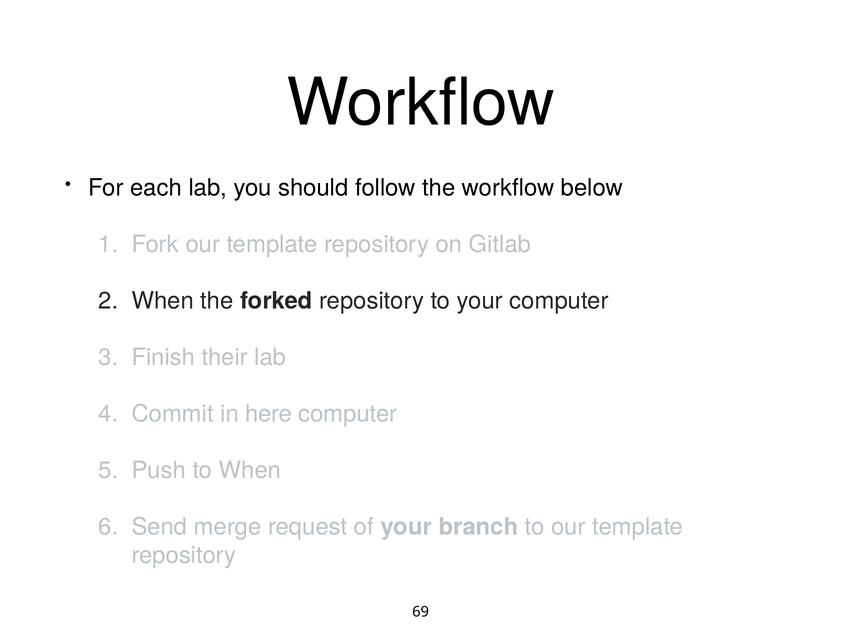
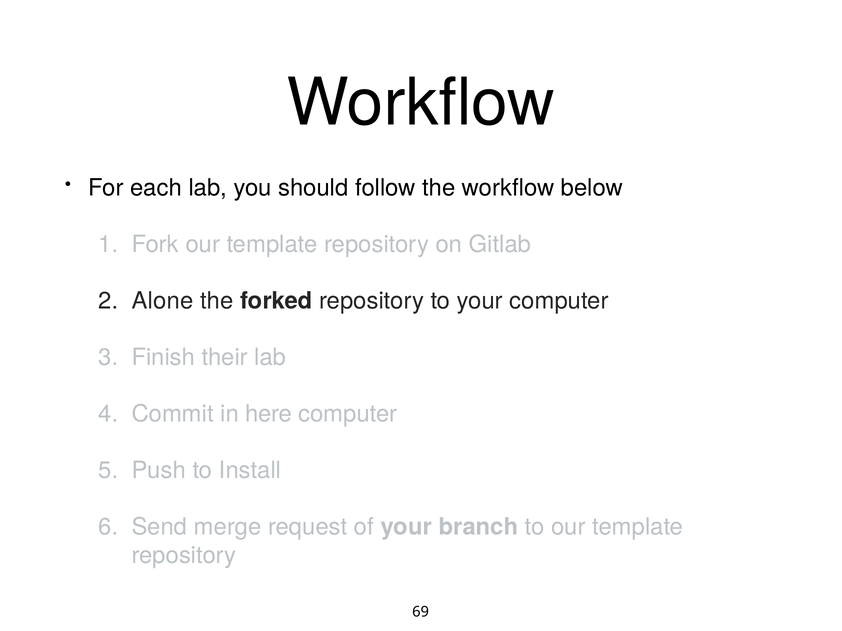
When: When -> Alone (163, 301)
to When: When -> Install (250, 471)
